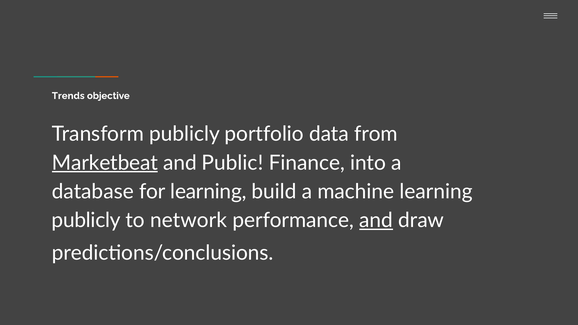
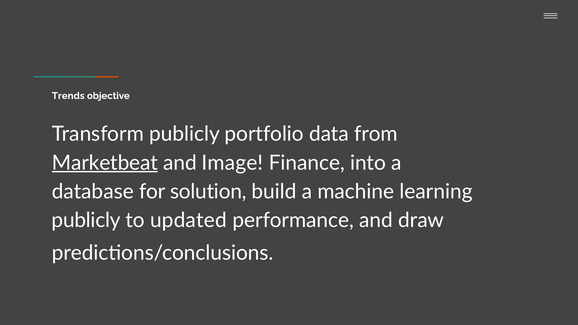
Public: Public -> Image (232, 163)
for learning: learning -> solution (208, 192)
network: network -> updated (188, 220)
and underline: present -> none (376, 220)
